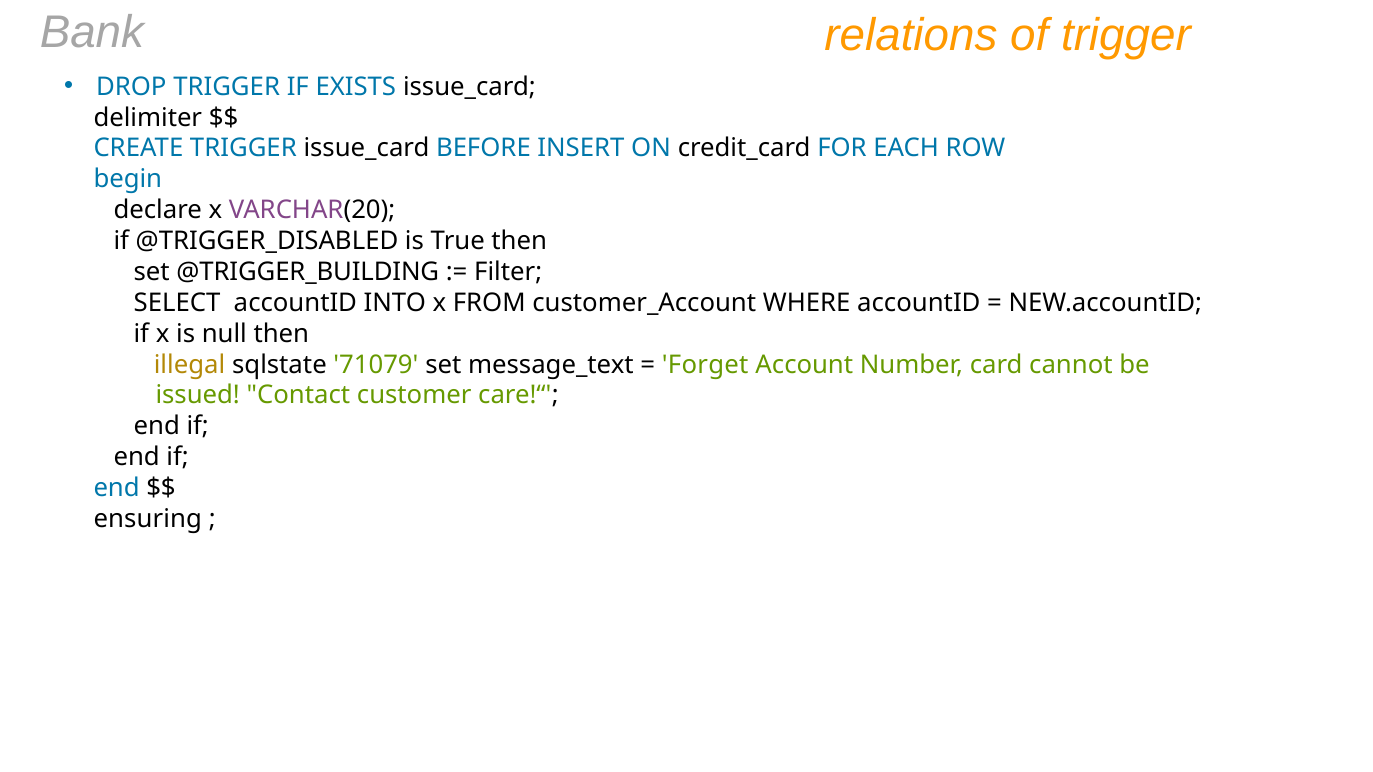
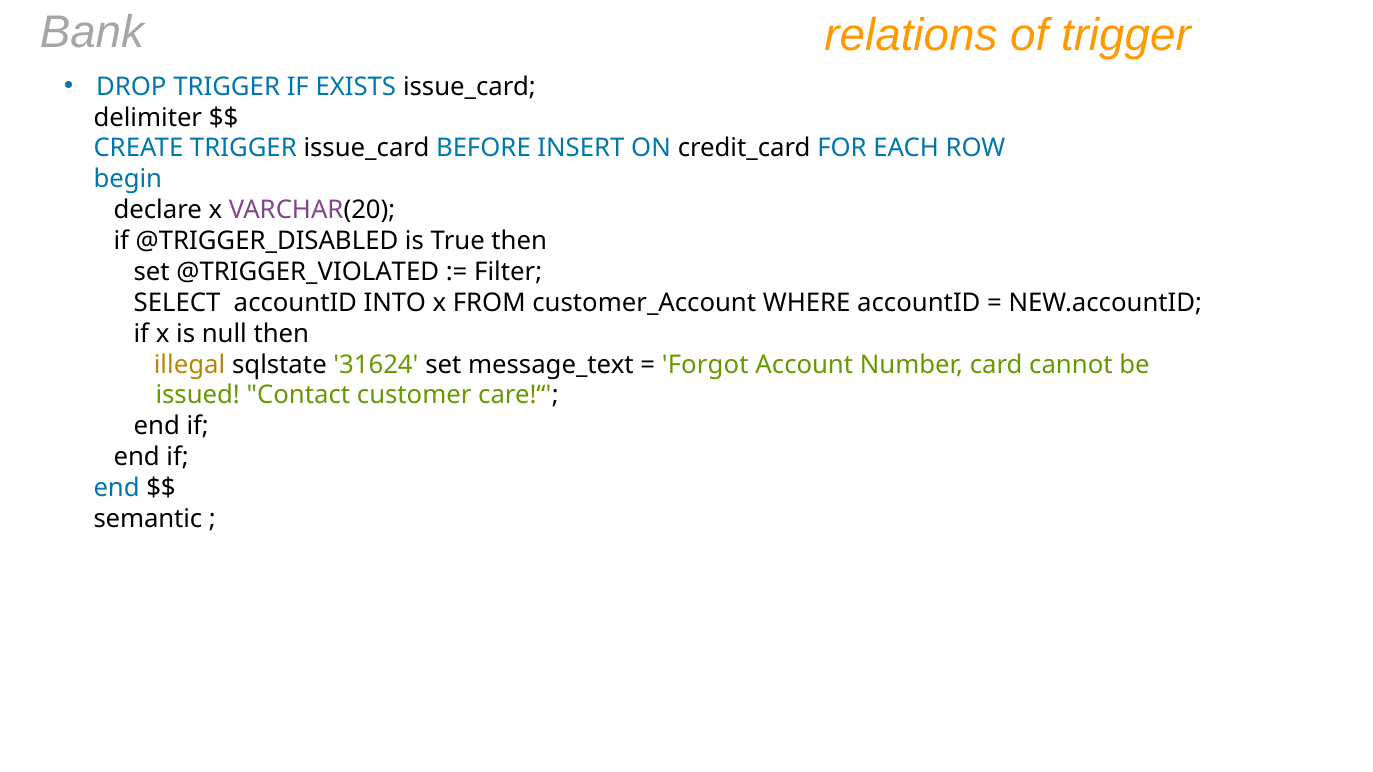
@TRIGGER_BUILDING: @TRIGGER_BUILDING -> @TRIGGER_VIOLATED (308, 272)
71079: 71079 -> 31624 (376, 365)
Forget: Forget -> Forgot (705, 365)
ensuring: ensuring -> semantic (148, 519)
